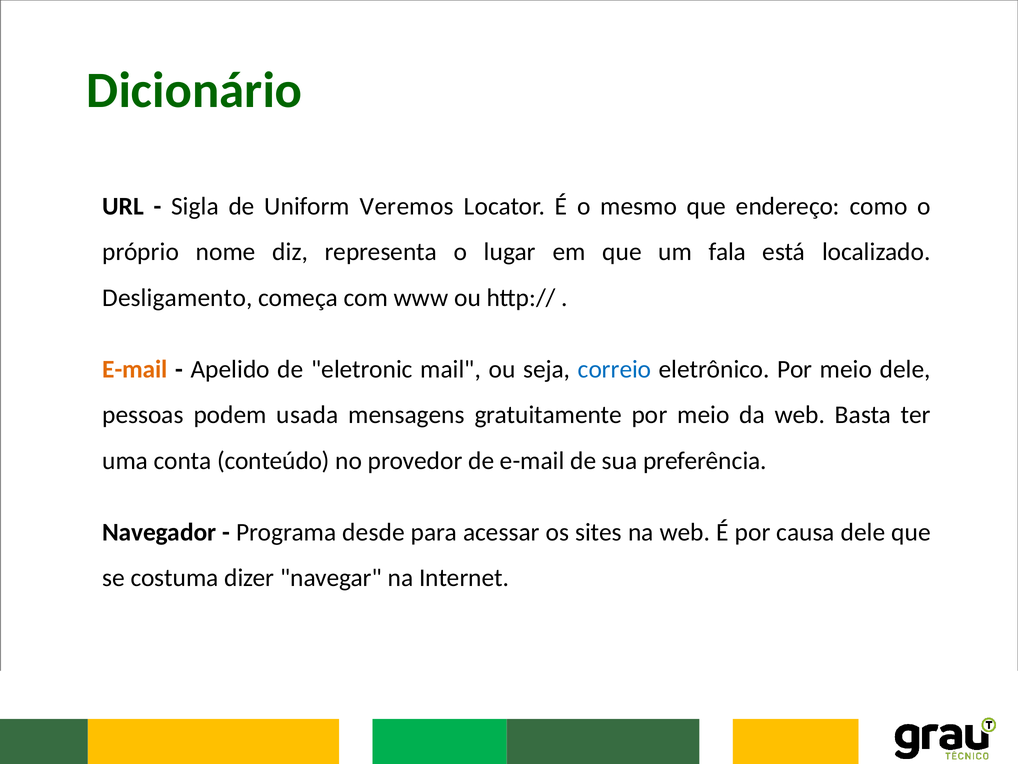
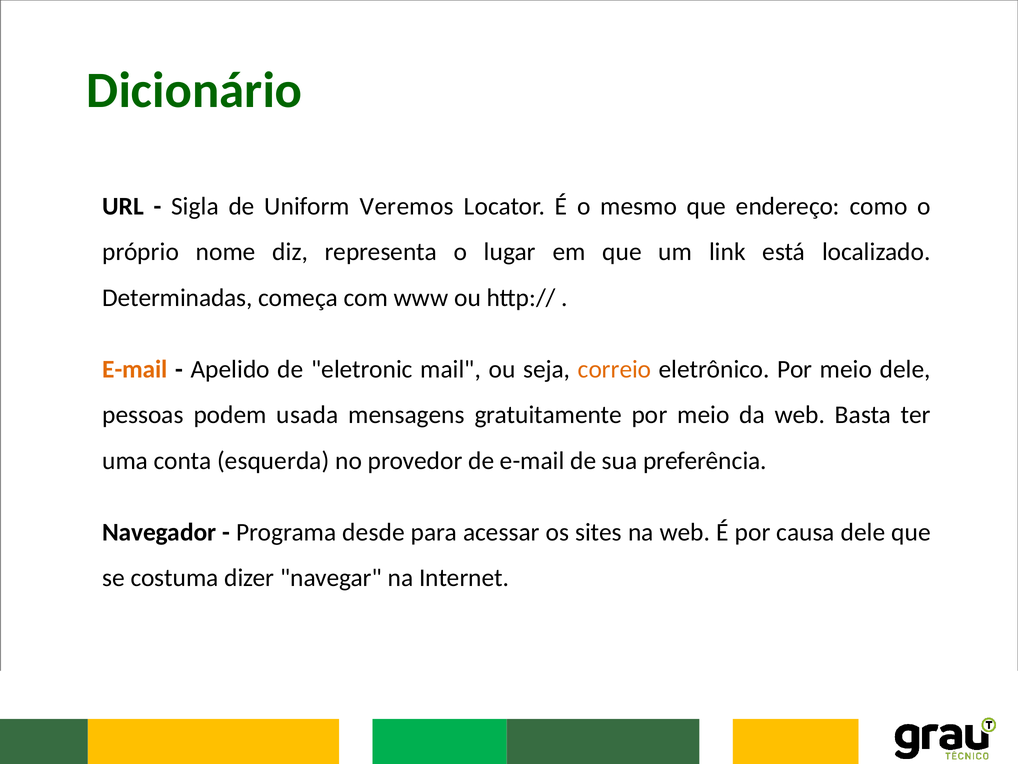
fala: fala -> link (727, 252)
Desligamento: Desligamento -> Determinadas (177, 298)
correio colour: blue -> orange (615, 369)
conteúdo: conteúdo -> esquerda (273, 461)
